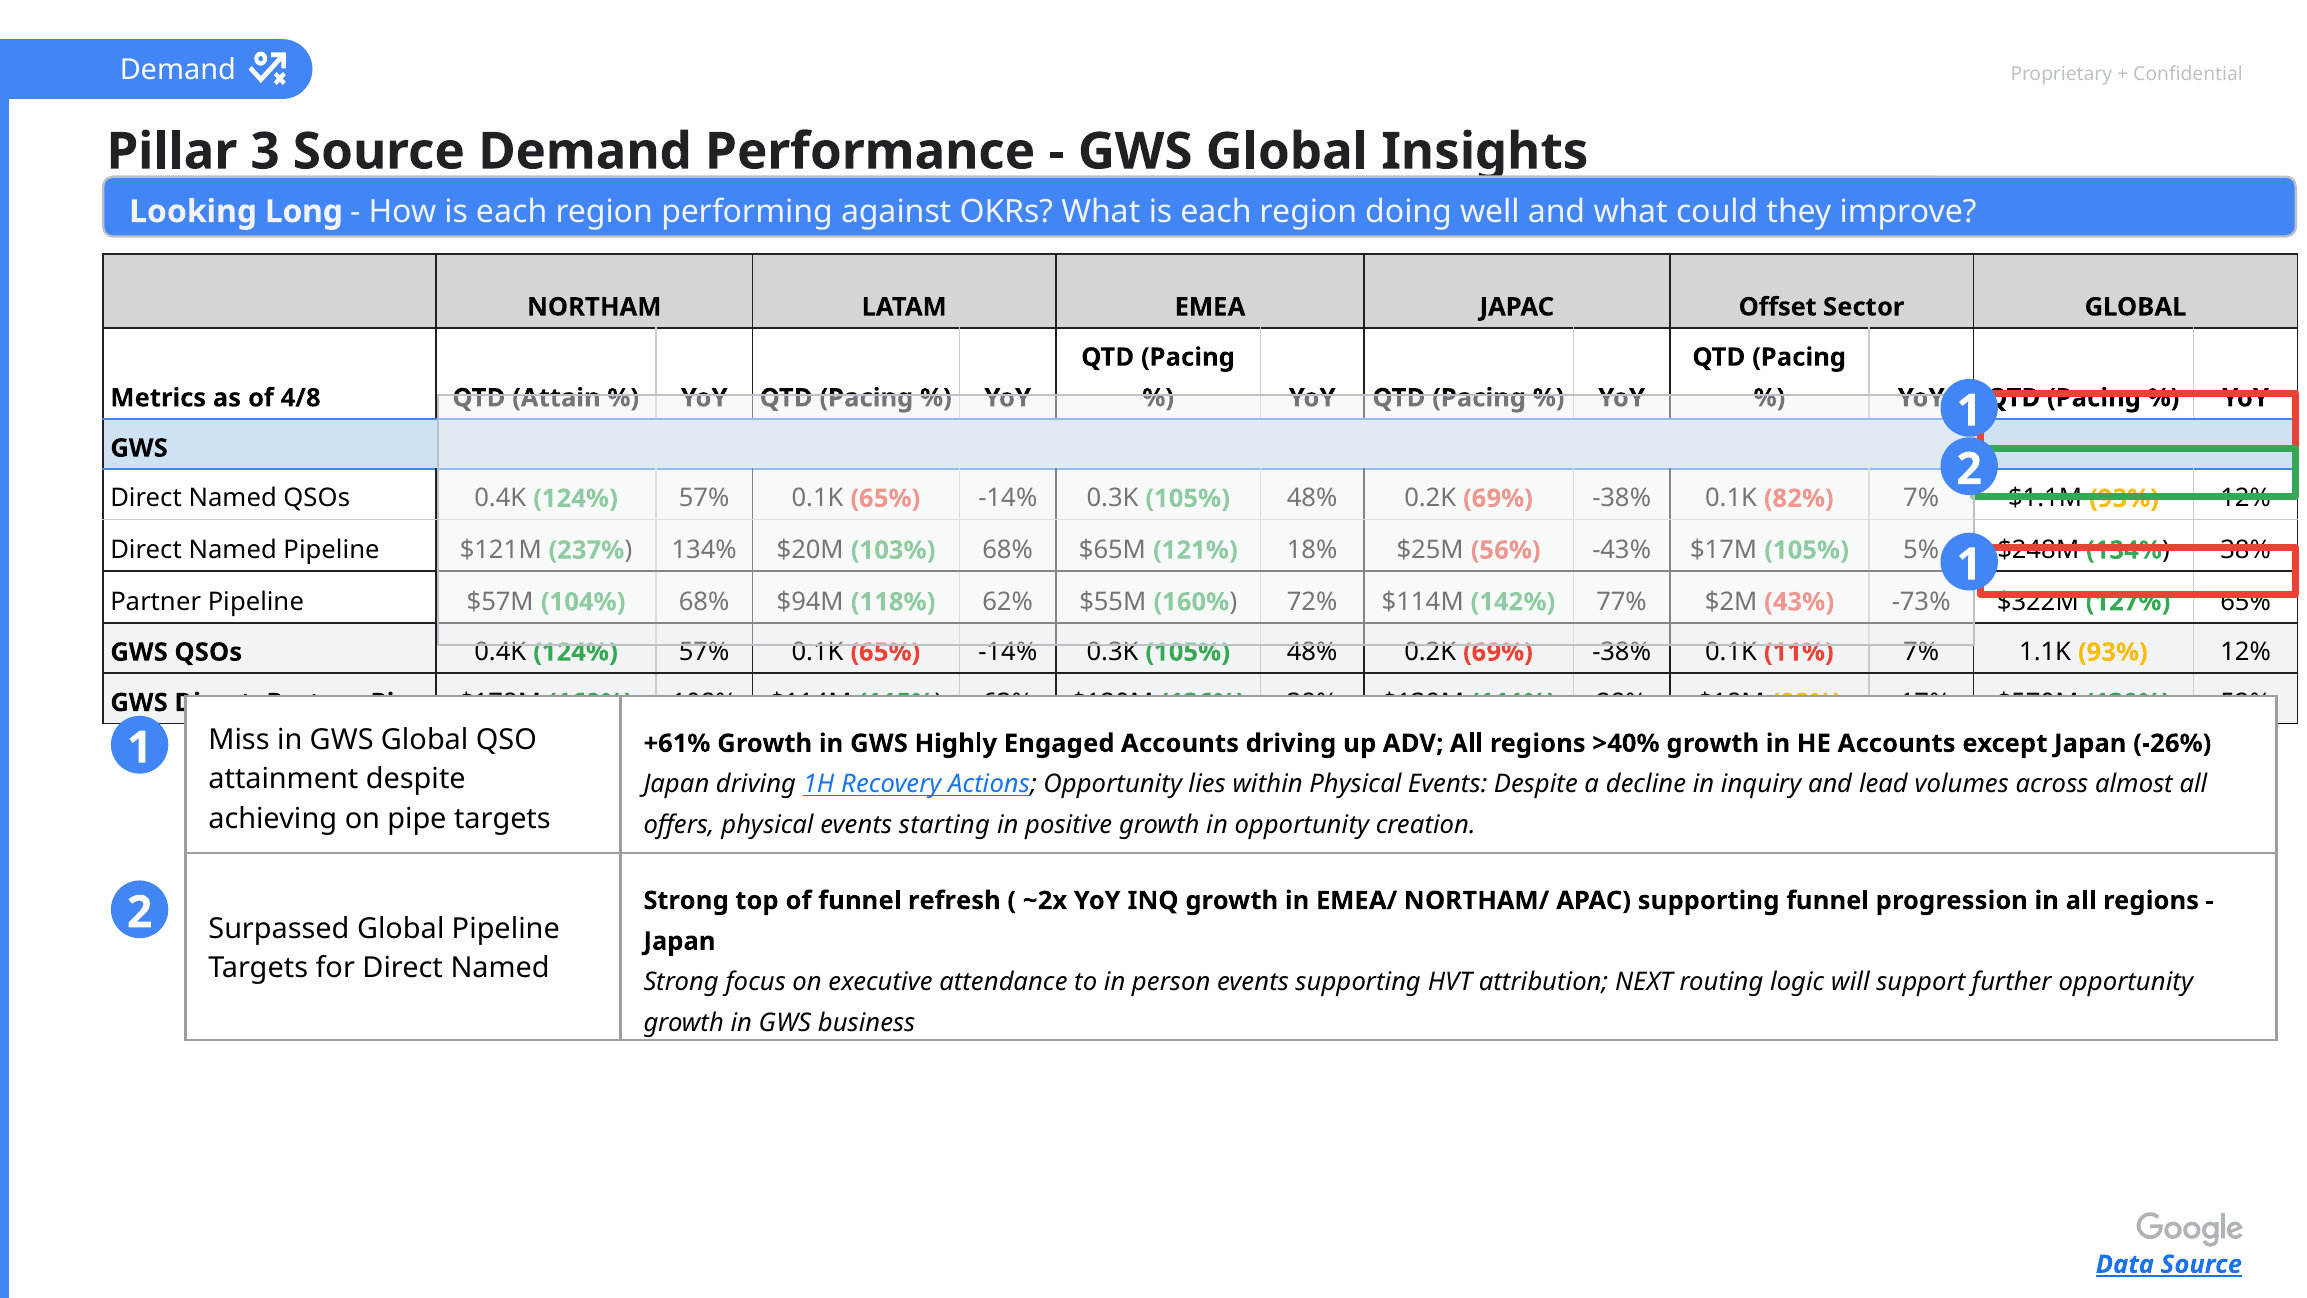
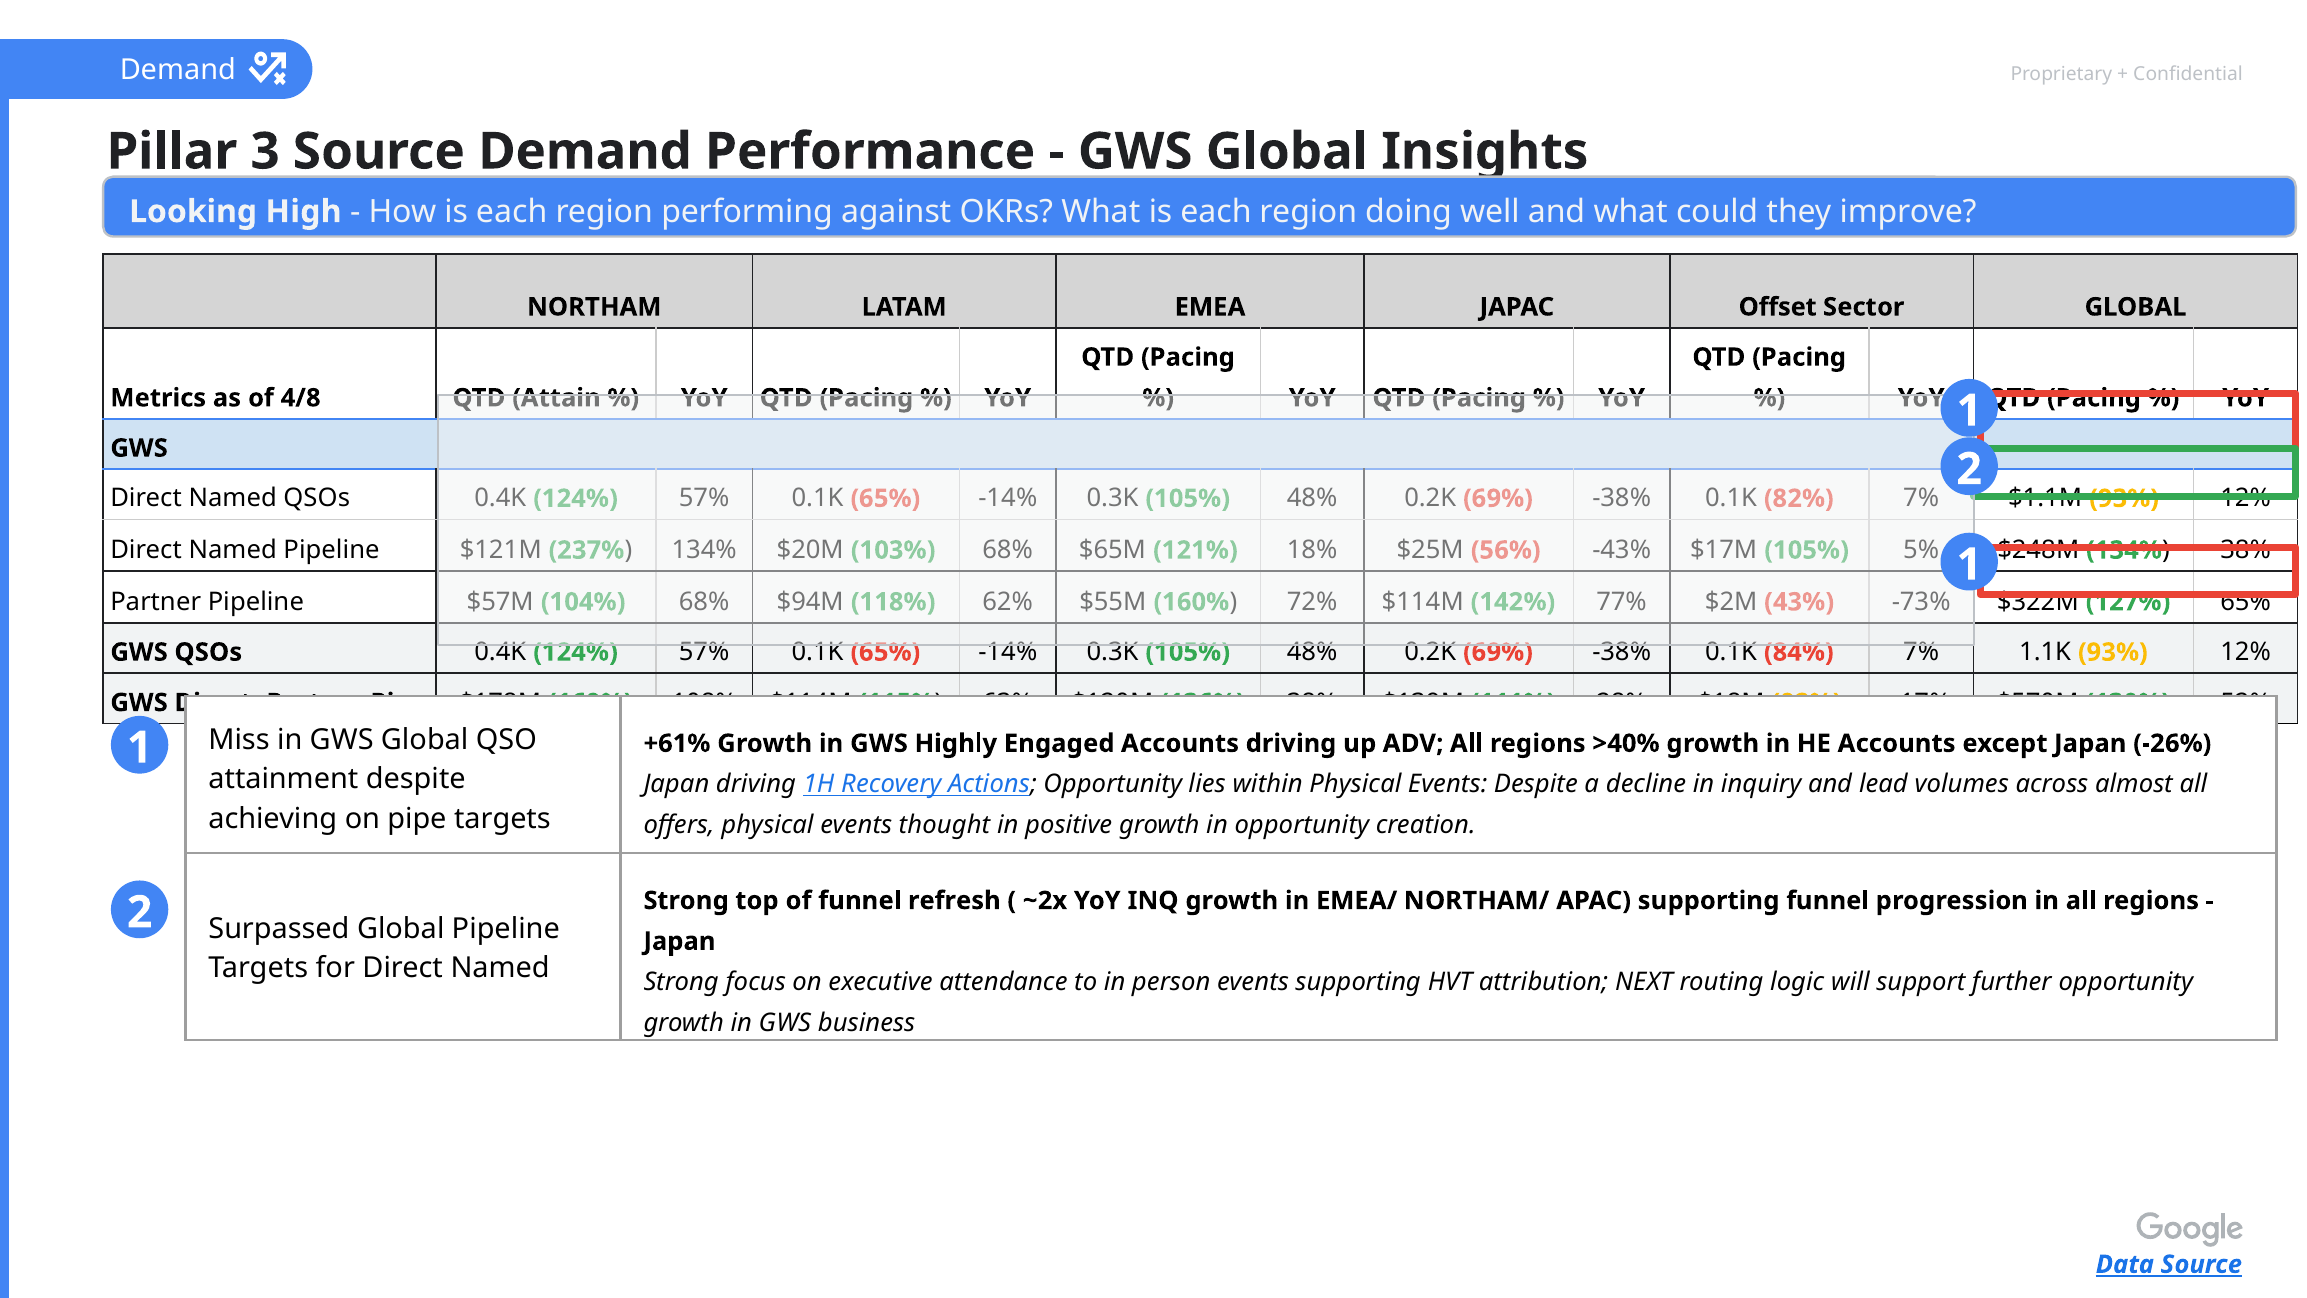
Long: Long -> High (304, 212)
11%: 11% -> 84% (1799, 652)
starting: starting -> thought (944, 825)
